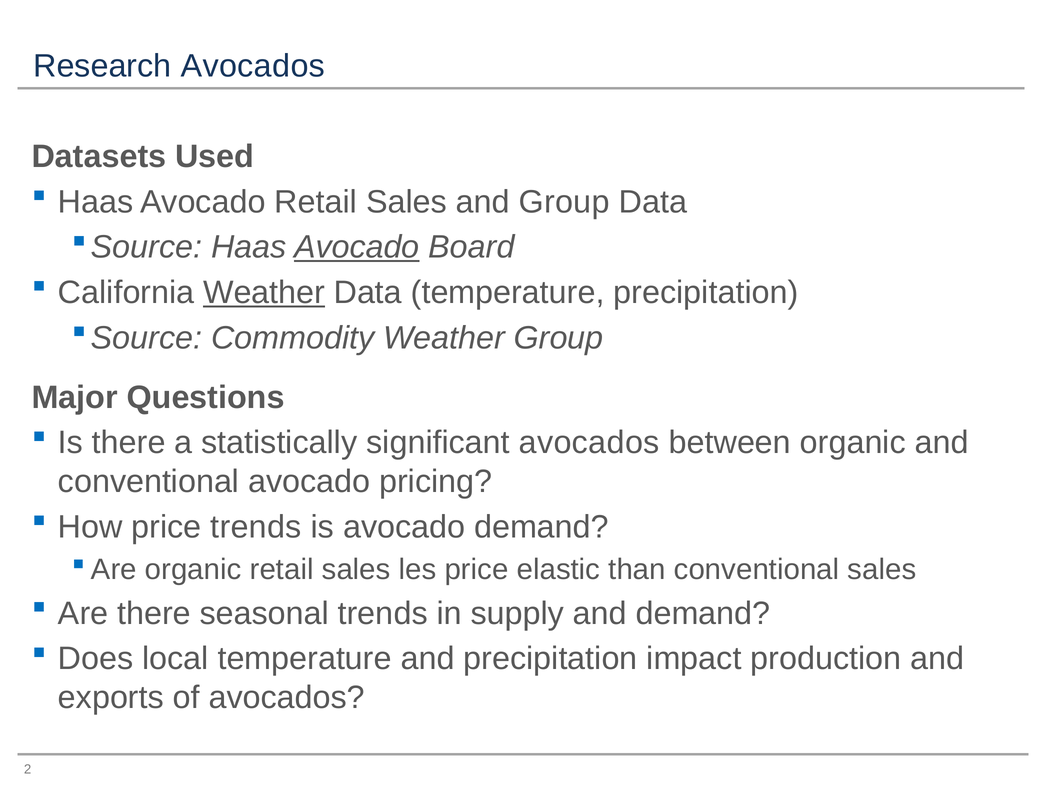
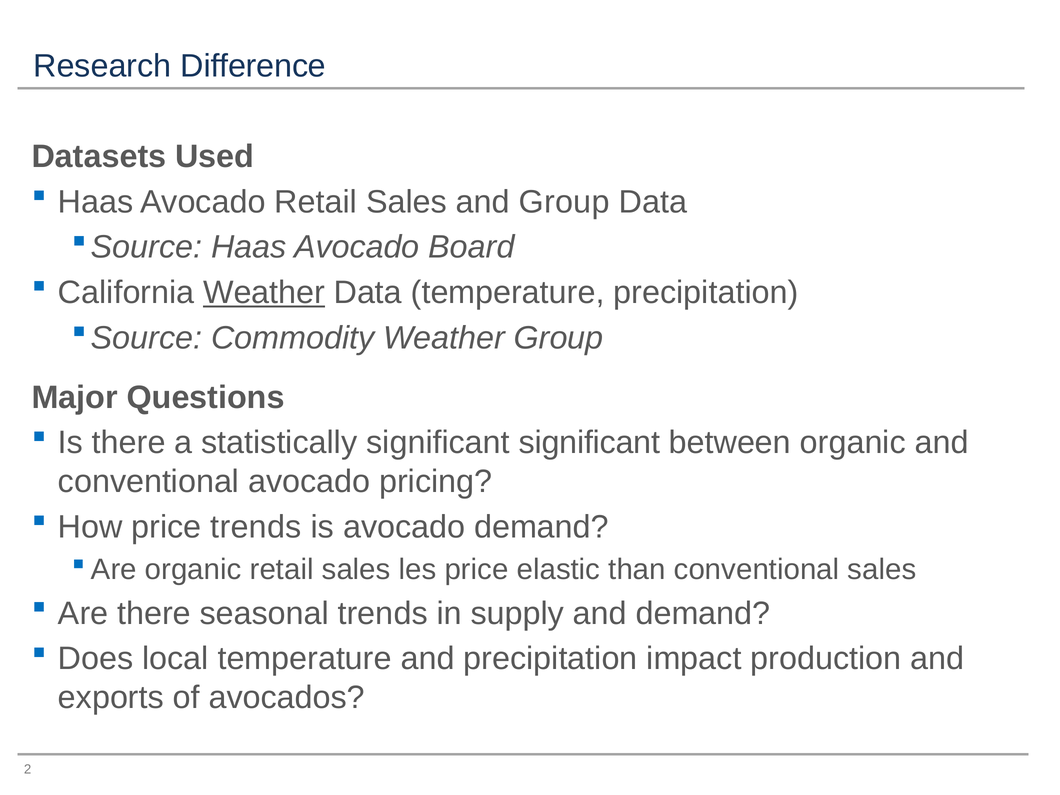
Research Avocados: Avocados -> Difference (253, 66)
Avocado underline: present -> none (357, 247)
significant avocados: avocados -> significant (589, 443)
